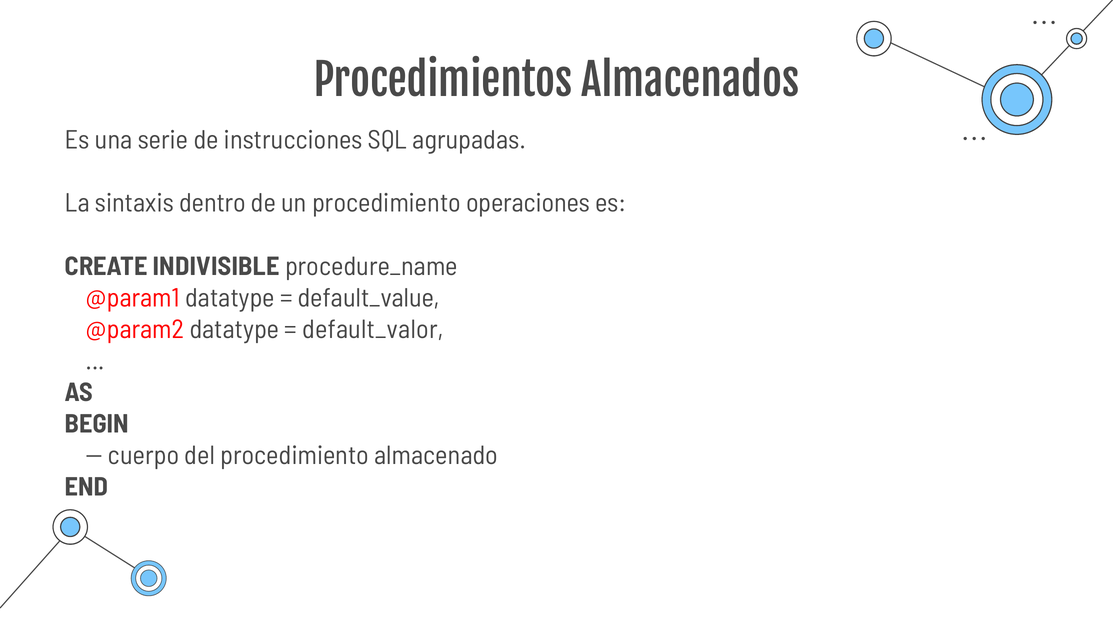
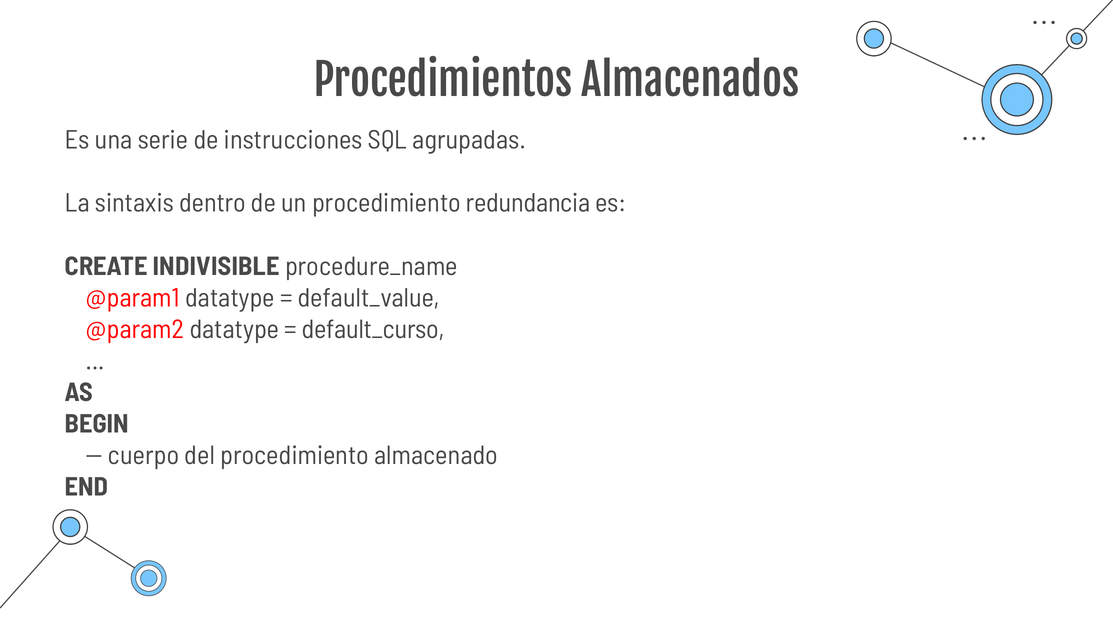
operaciones: operaciones -> redundancia (528, 203)
default_valor: default_valor -> default_curso (373, 329)
